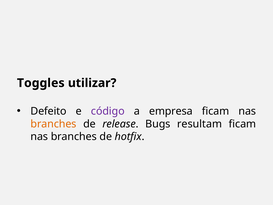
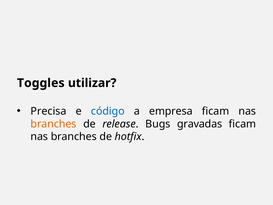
Defeito: Defeito -> Precisa (49, 111)
código colour: purple -> blue (108, 111)
resultam: resultam -> gravadas (200, 124)
